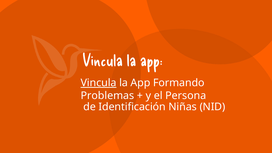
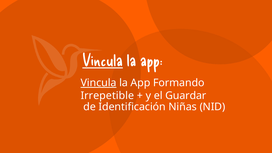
Vincula underline: none -> present (103, 61)
Problemas: Problemas -> Irrepetible (107, 96)
Persona: Persona -> Guardar (186, 96)
